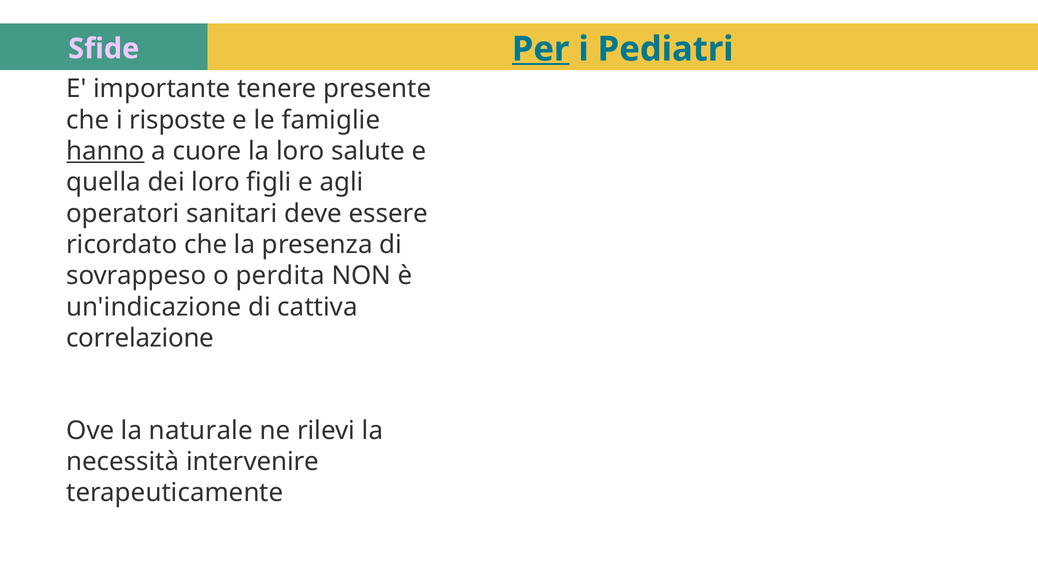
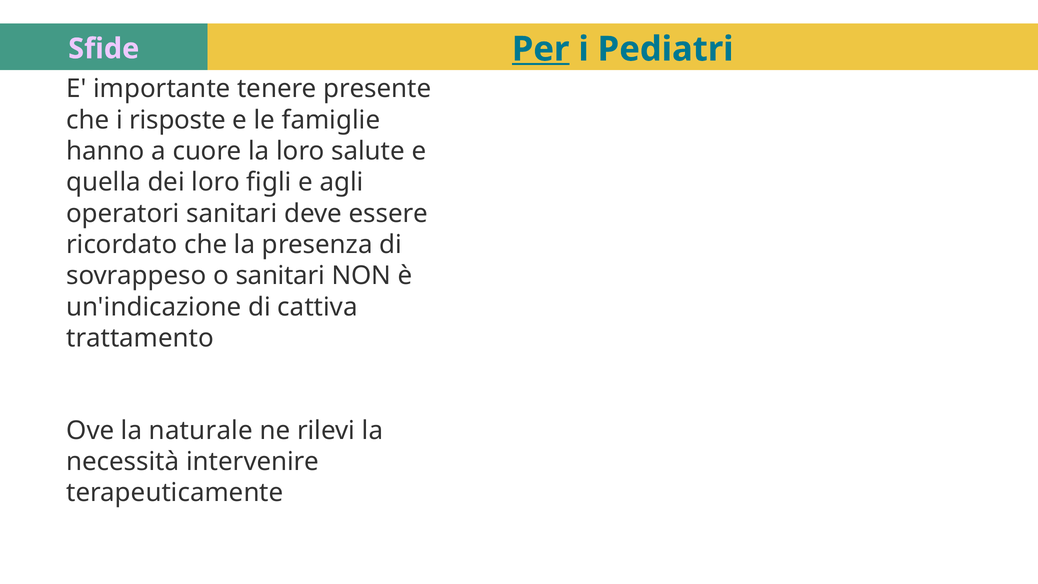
hanno underline: present -> none (105, 151)
o perdita: perdita -> sanitari (280, 276)
correlazione: correlazione -> trattamento (140, 338)
